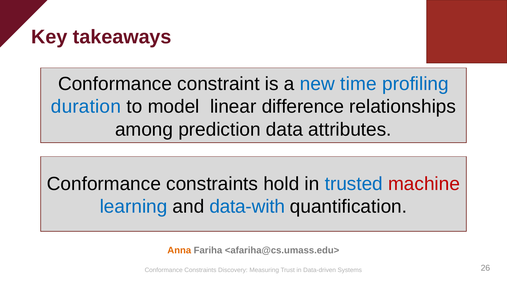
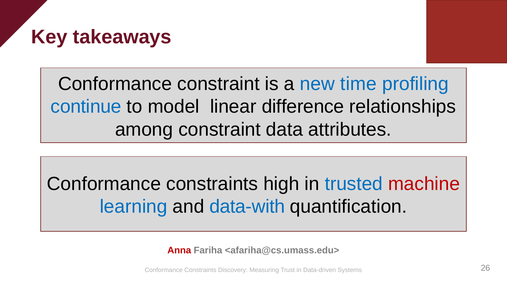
duration: duration -> continue (86, 107)
among prediction: prediction -> constraint (220, 130)
hold: hold -> high (281, 184)
Anna colour: orange -> red (179, 251)
